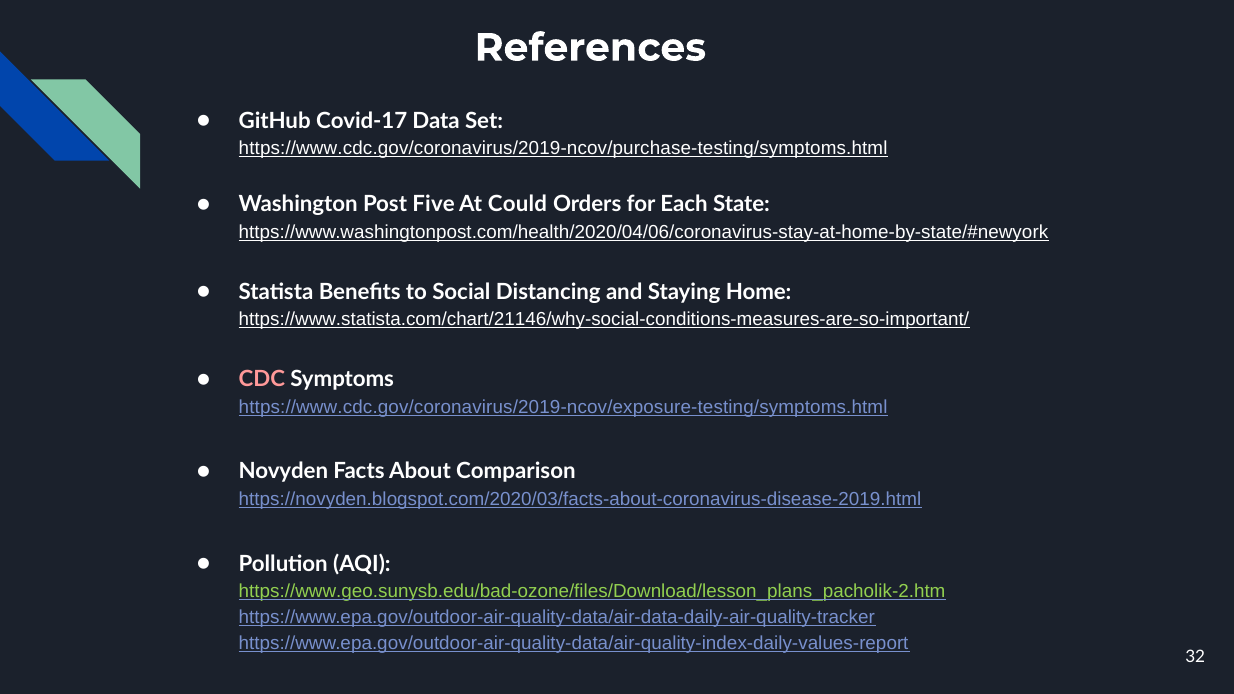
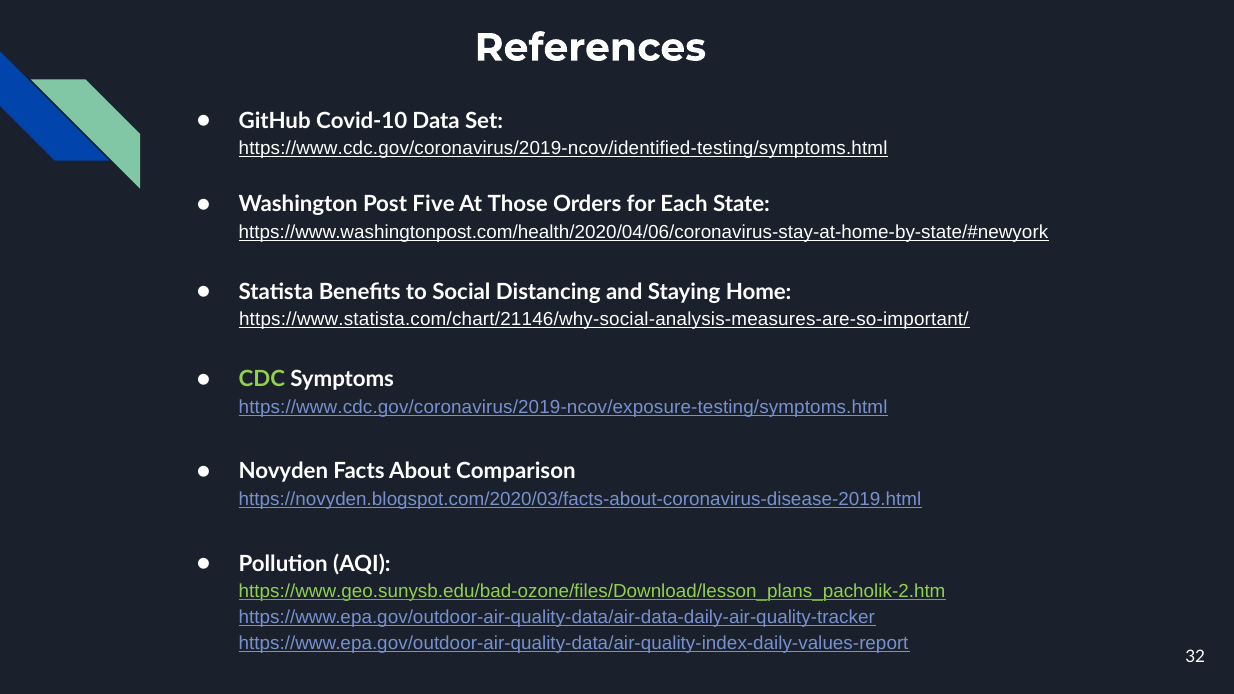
Covid-17: Covid-17 -> Covid-10 (362, 121)
https://www.cdc.gov/coronavirus/2019-ncov/purchase-testing/symptoms.html: https://www.cdc.gov/coronavirus/2019-ncov/purchase-testing/symptoms.html -> https://www.cdc.gov/coronavirus/2019-ncov/identified-testing/symptoms.html (563, 149)
Could: Could -> Those (518, 204)
https://www.statista.com/chart/21146/why-social-conditions-measures-are-so-important/: https://www.statista.com/chart/21146/why-social-conditions-measures-are-so-important/ -> https://www.statista.com/chart/21146/why-social-analysis-measures-are-so-important/ (604, 320)
CDC colour: pink -> light green (262, 379)
